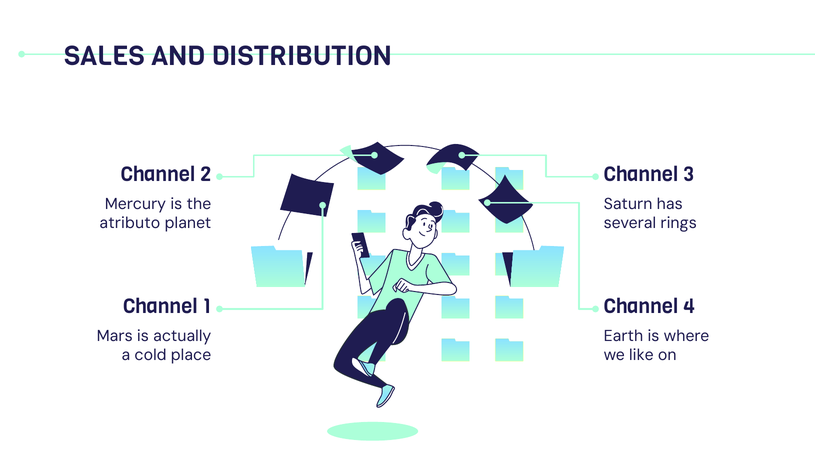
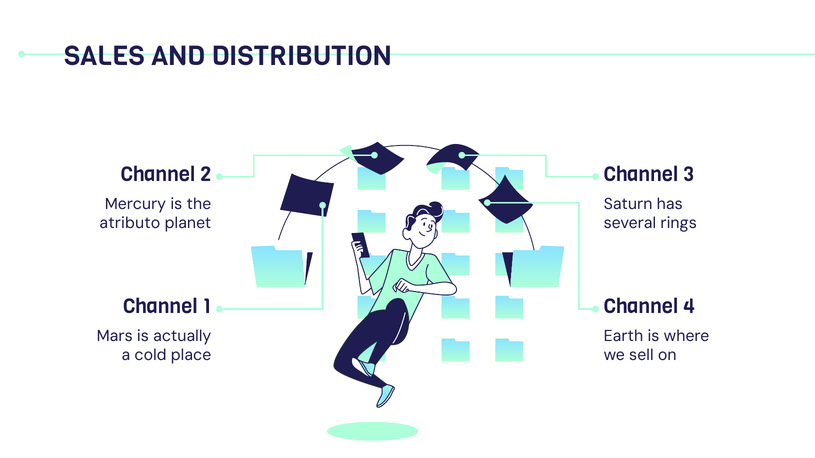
like: like -> sell (641, 356)
